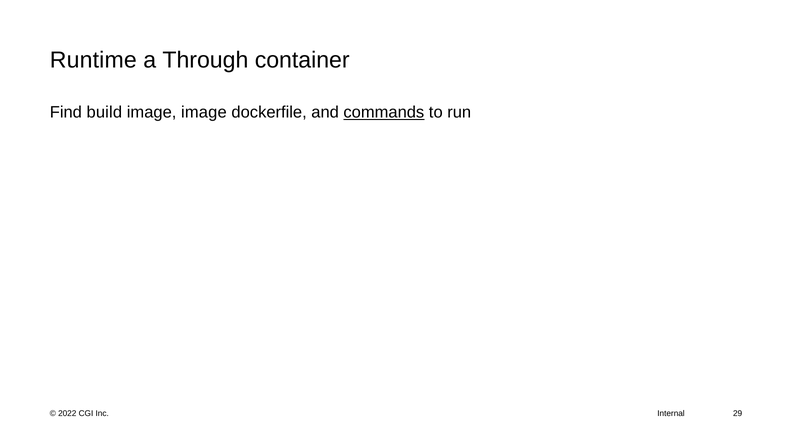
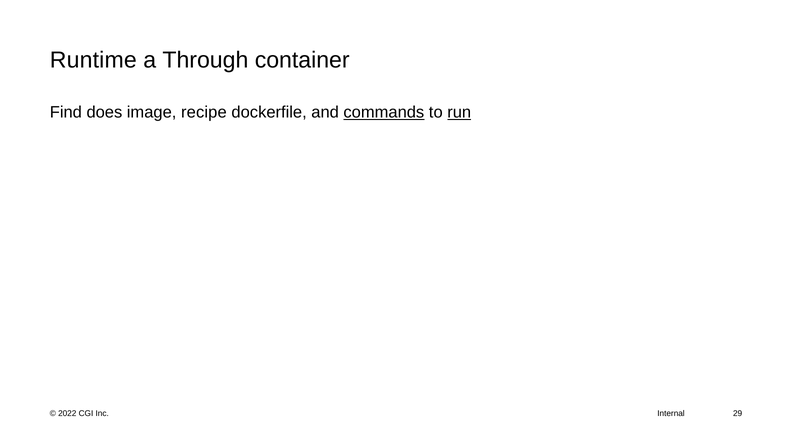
build: build -> does (104, 112)
image image: image -> recipe (204, 112)
run underline: none -> present (459, 112)
